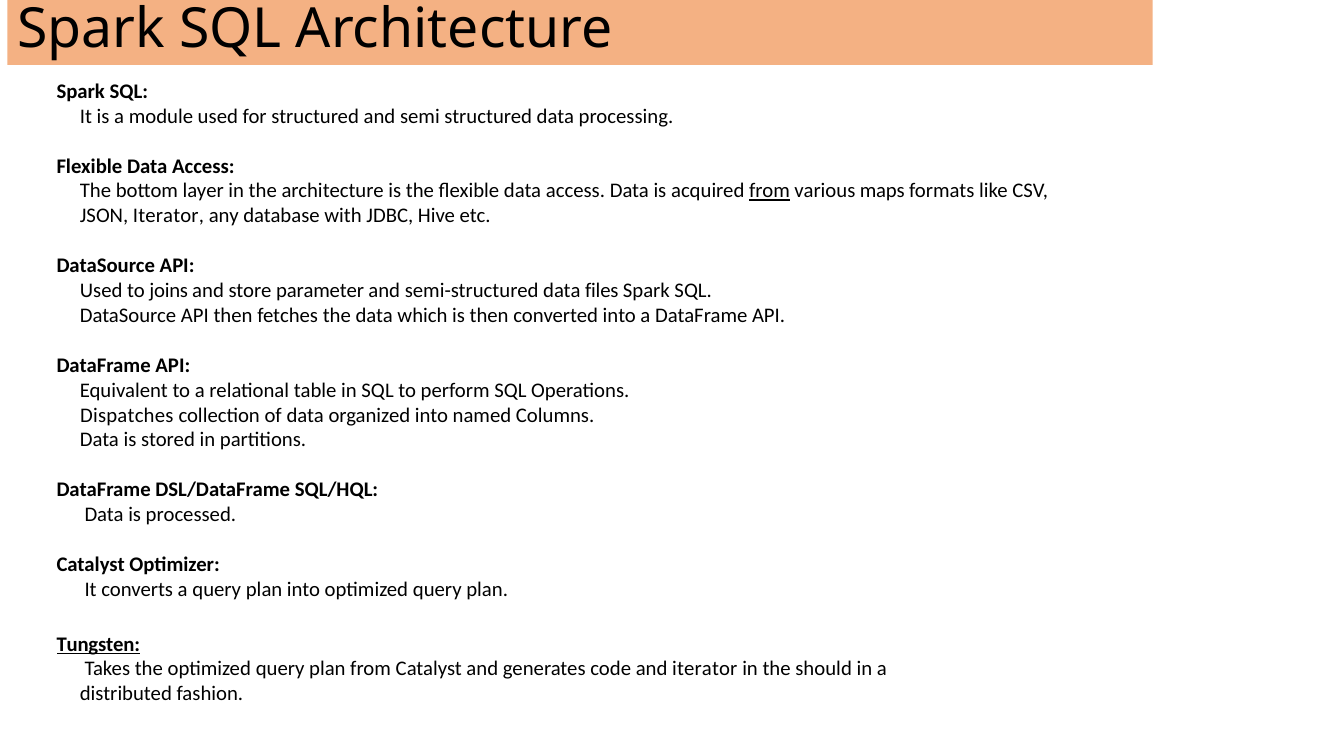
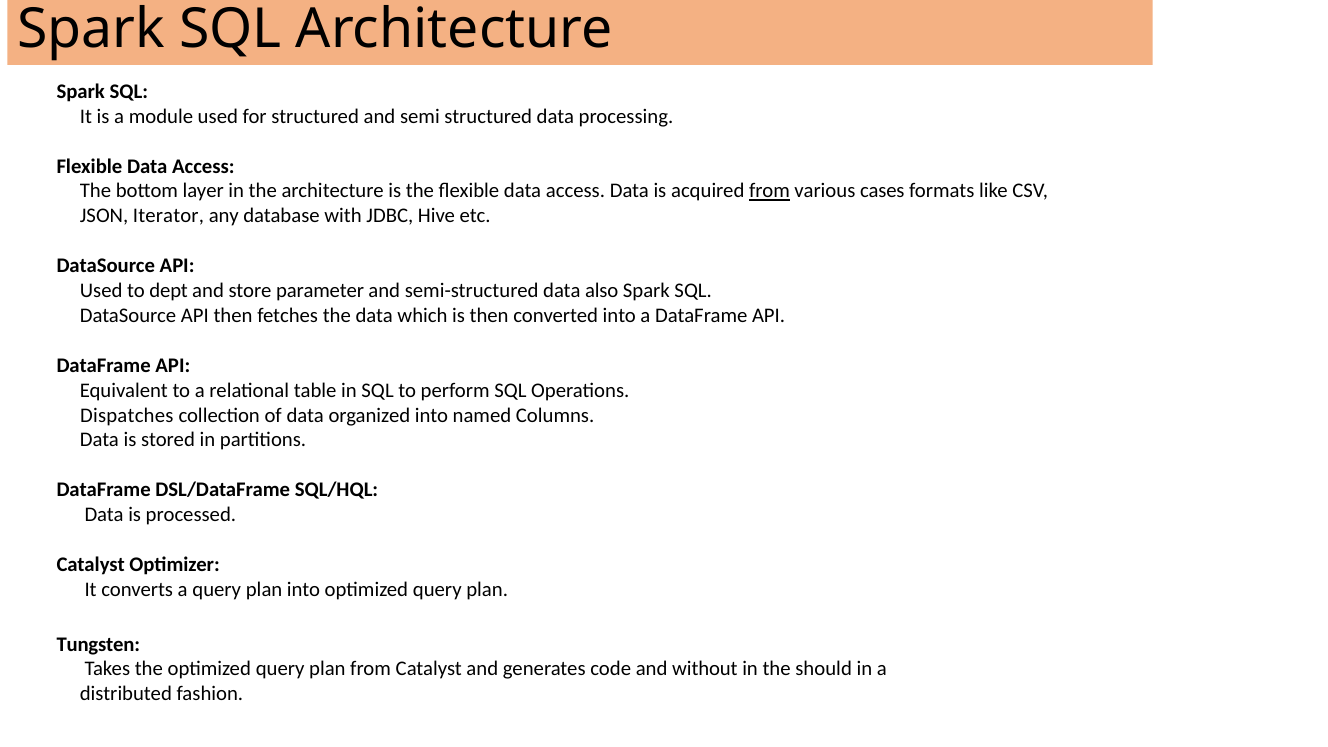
maps: maps -> cases (882, 191)
joins: joins -> dept (169, 291)
files: files -> also (602, 291)
Tungsten underline: present -> none (98, 644)
and iterator: iterator -> without (705, 669)
